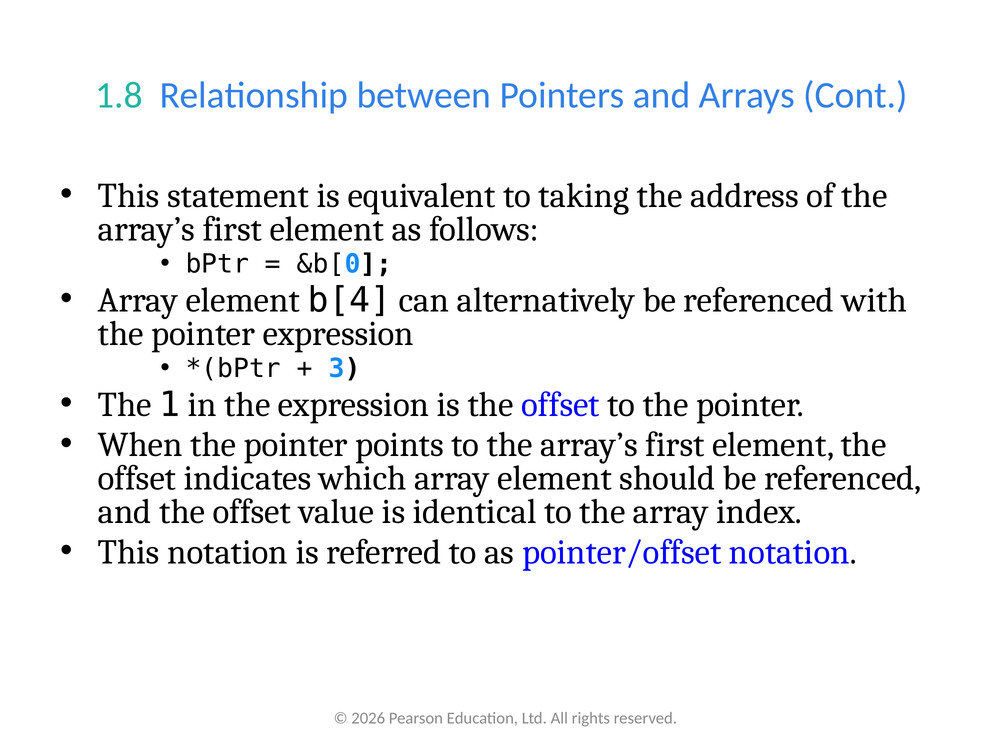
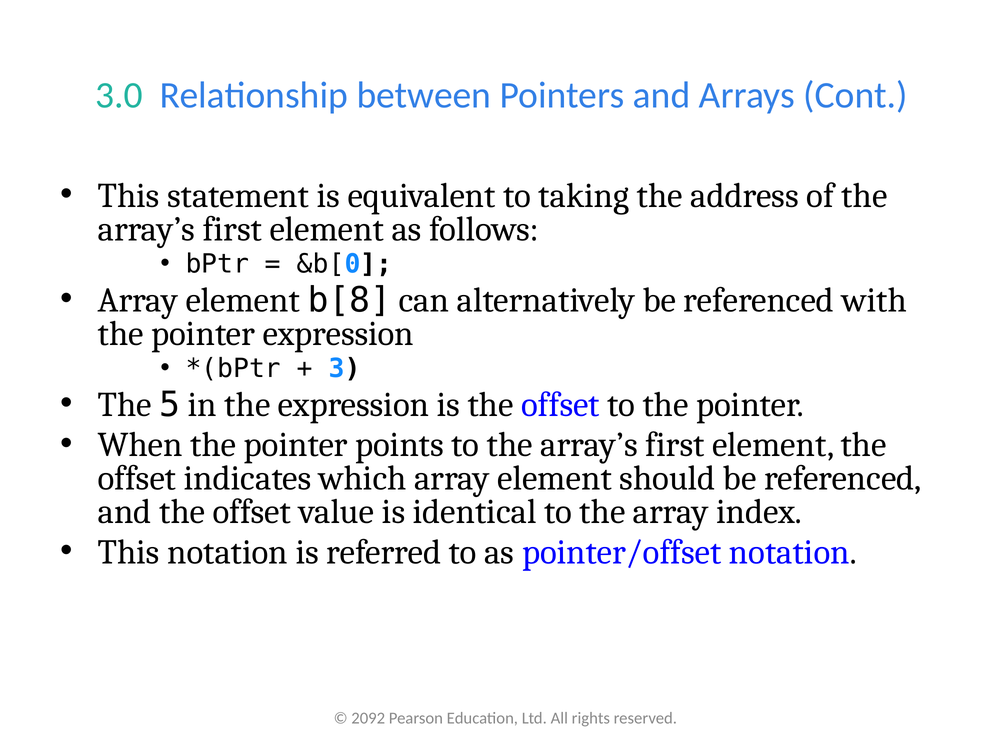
1.8: 1.8 -> 3.0 (119, 95)
b[4: b[4 -> b[8 (349, 300)
1: 1 -> 5 (170, 405)
2026: 2026 -> 2092 (368, 718)
